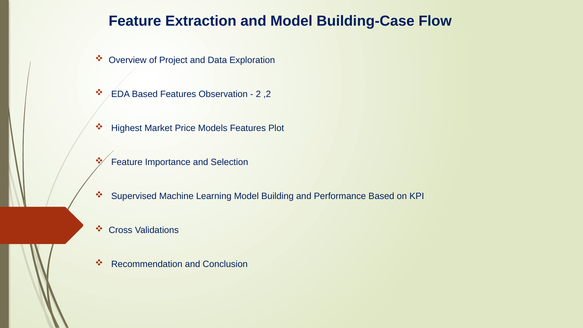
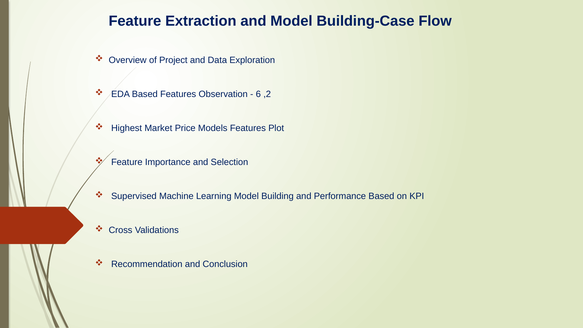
2: 2 -> 6 (258, 94)
